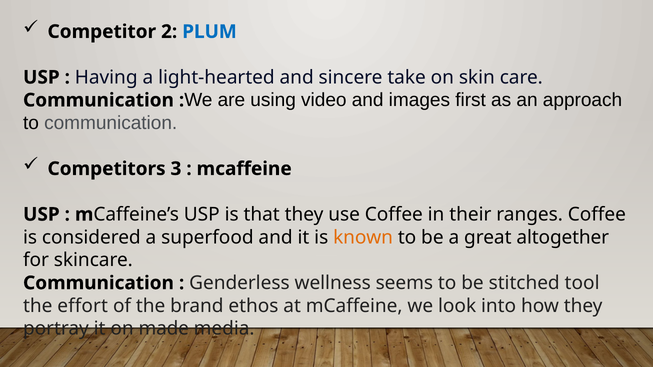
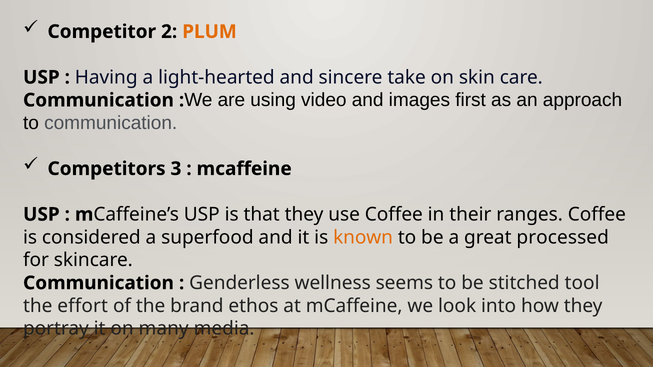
PLUM colour: blue -> orange (210, 32)
altogether: altogether -> processed (563, 237)
made: made -> many (164, 329)
